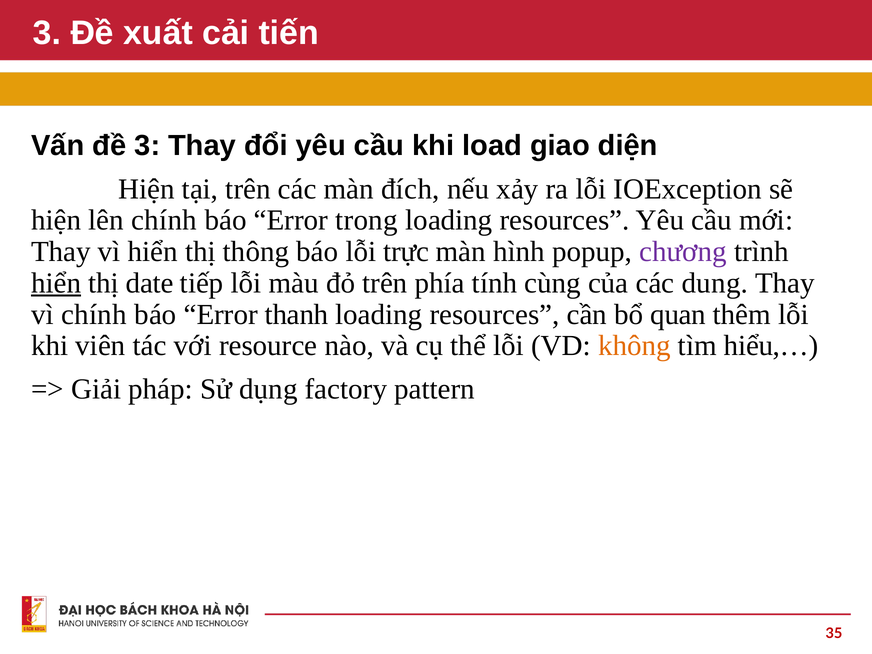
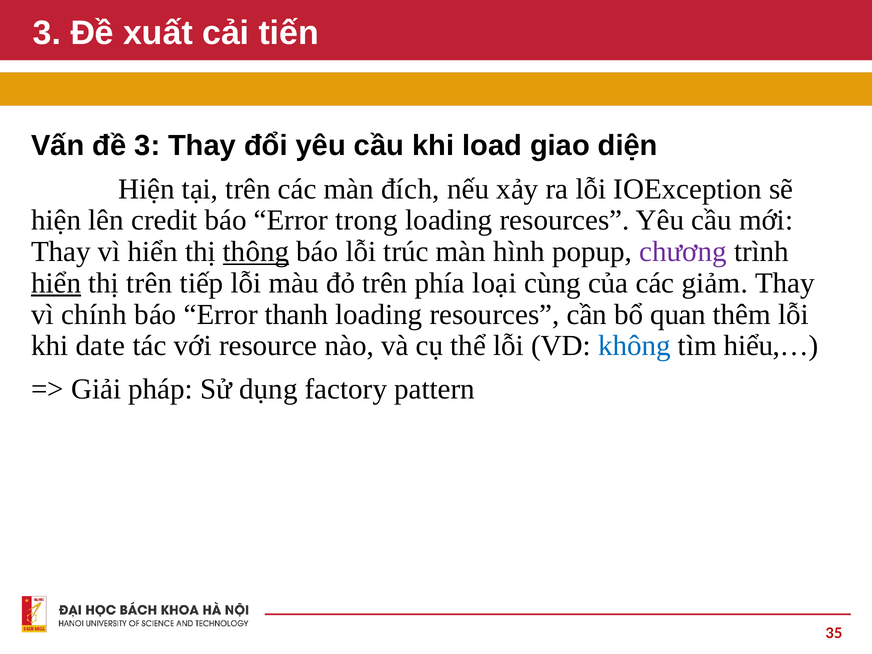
lên chính: chính -> credit (164, 220)
thông underline: none -> present (256, 252)
trực: trực -> trúc (406, 252)
thị date: date -> trên (149, 283)
tính: tính -> loại (494, 283)
dung: dung -> giảm (715, 283)
viên: viên -> date (100, 346)
không colour: orange -> blue (634, 346)
